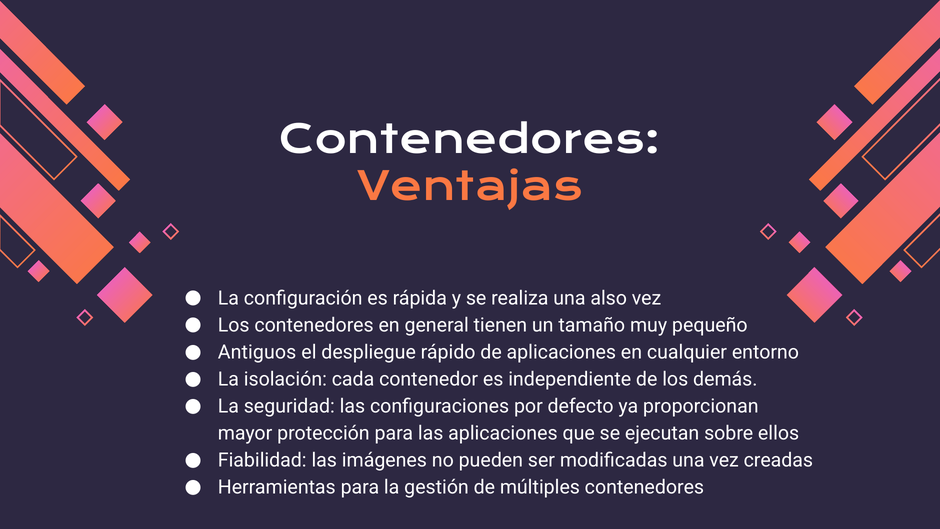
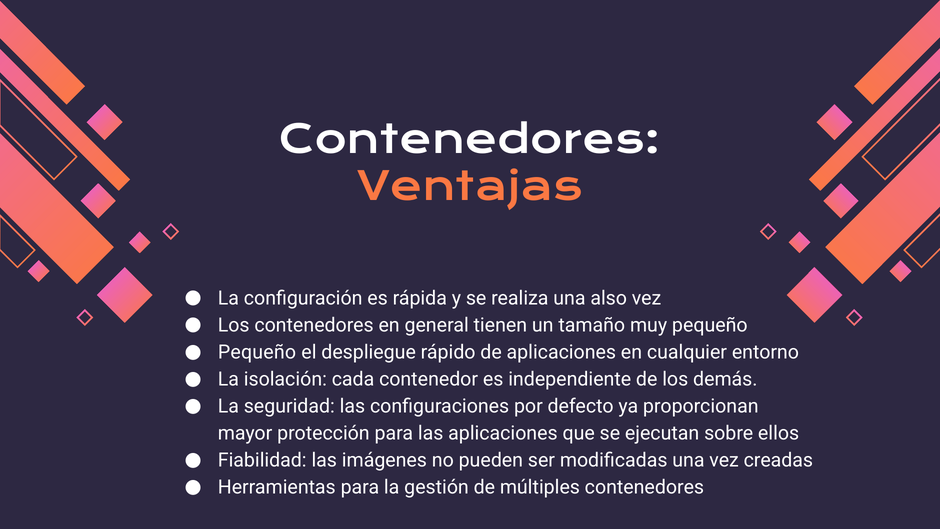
Antiguos: Antiguos -> Pequeño (257, 352)
